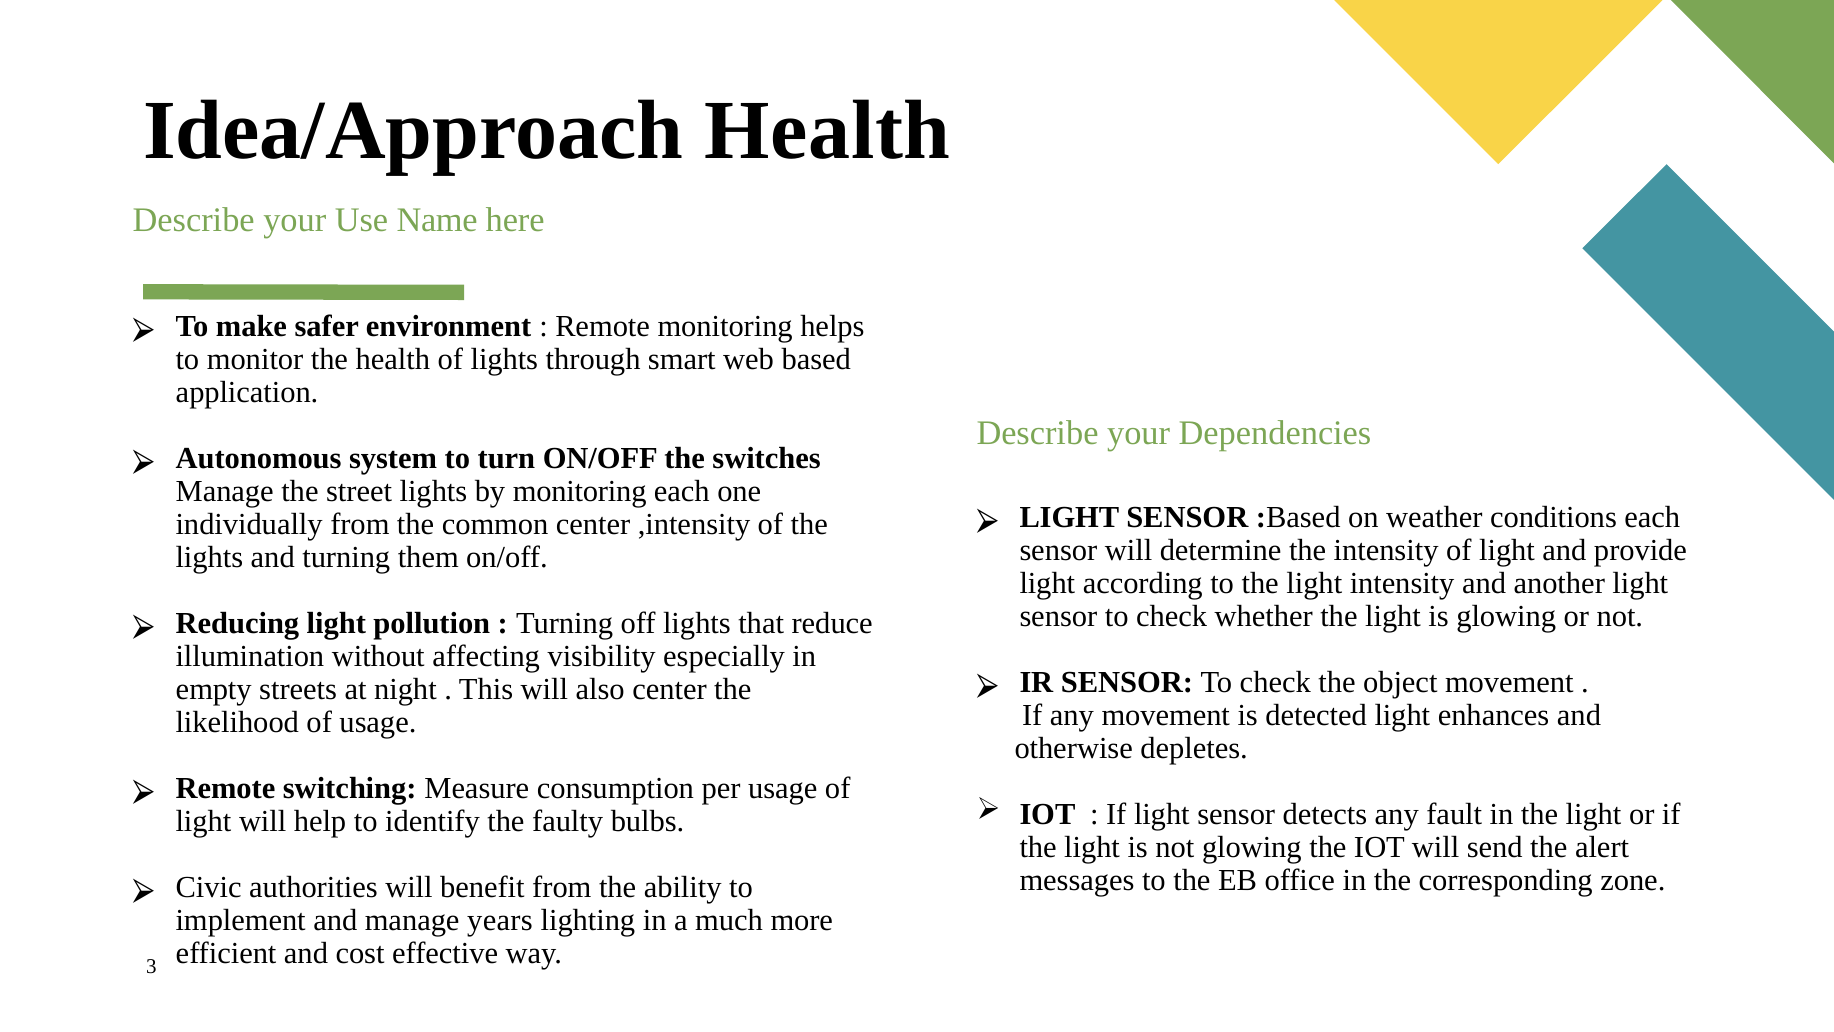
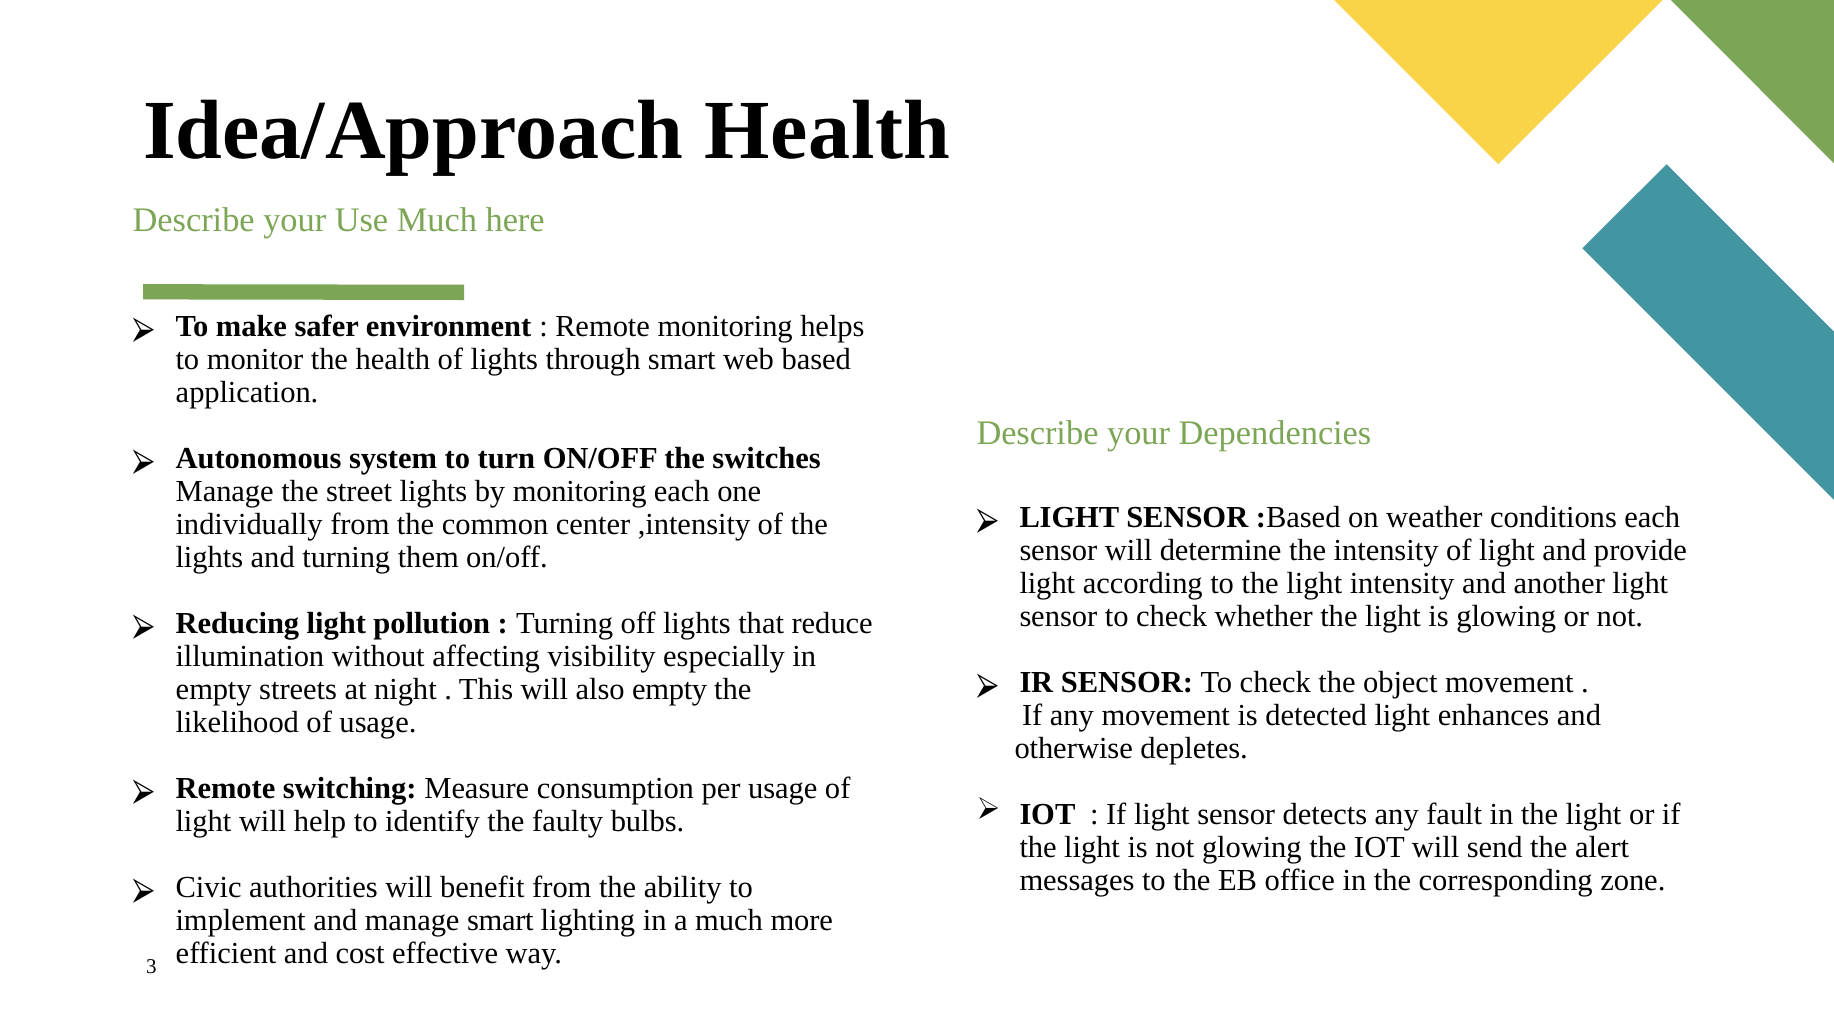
Use Name: Name -> Much (437, 220)
also center: center -> empty (670, 689)
manage years: years -> smart (500, 920)
